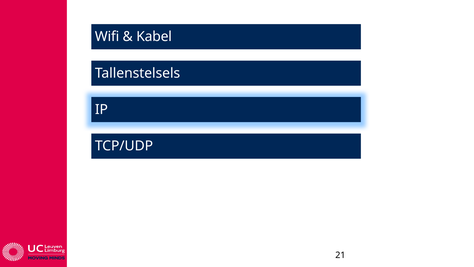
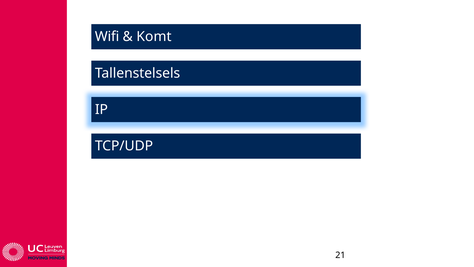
Kabel: Kabel -> Komt (154, 37)
